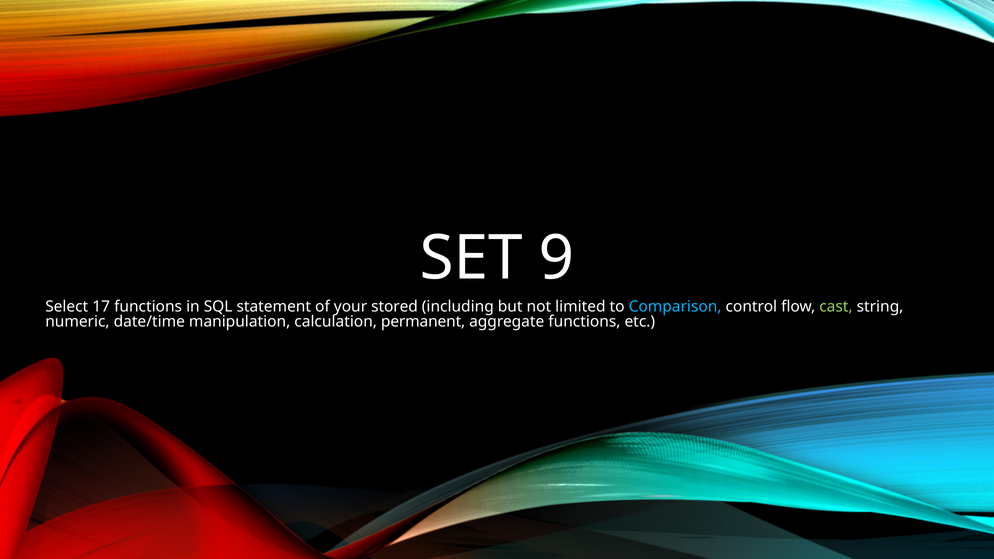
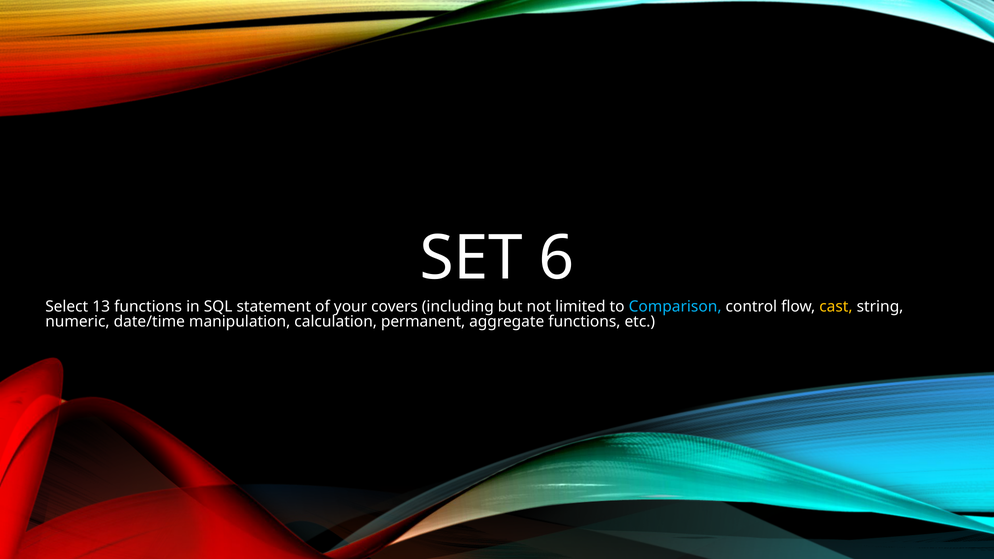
9: 9 -> 6 (557, 258)
17: 17 -> 13 (101, 307)
stored: stored -> covers (395, 307)
cast colour: light green -> yellow (836, 307)
